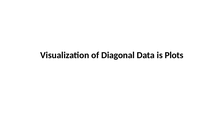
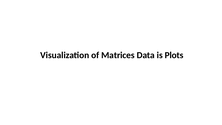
Diagonal: Diagonal -> Matrices (118, 55)
